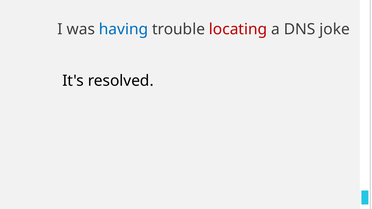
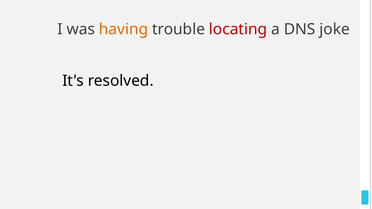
having colour: blue -> orange (124, 29)
